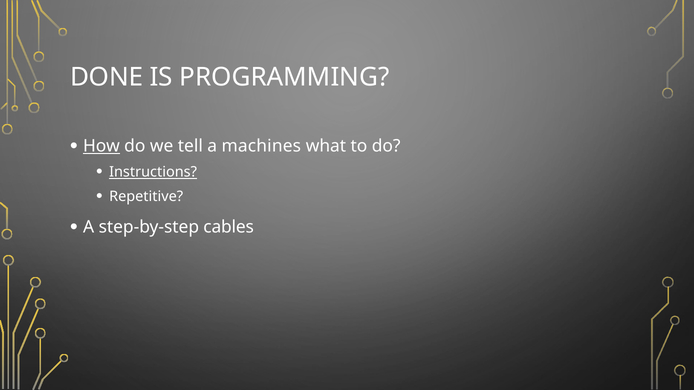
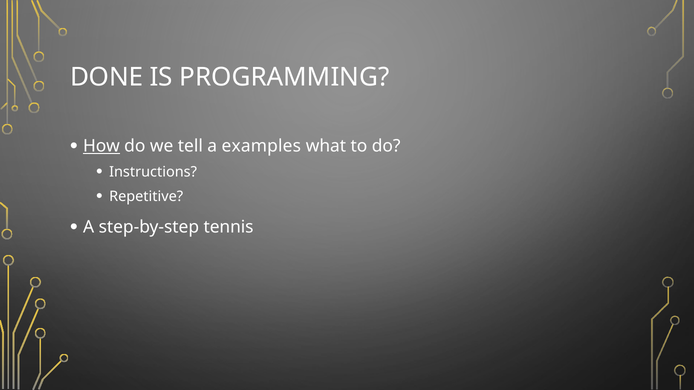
machines: machines -> examples (261, 146)
Instructions underline: present -> none (153, 172)
cables: cables -> tennis (229, 227)
